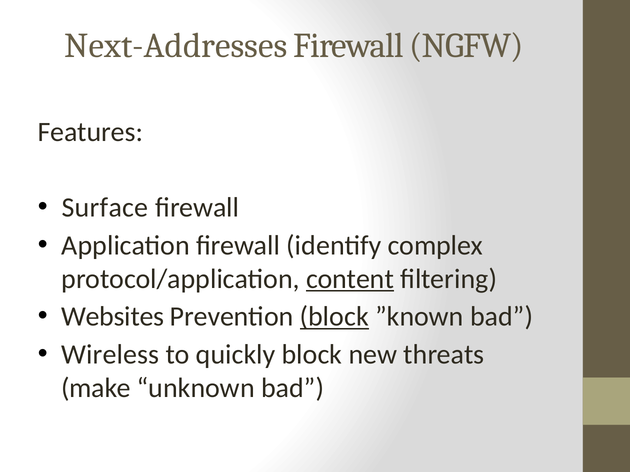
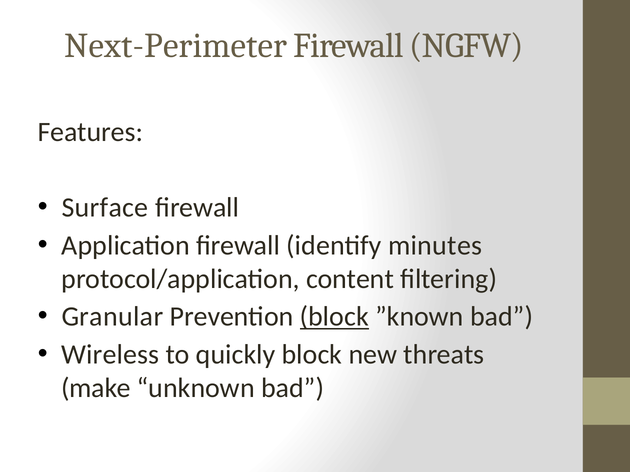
Next-Addresses: Next-Addresses -> Next-Perimeter (176, 46)
complex: complex -> minutes (435, 246)
content underline: present -> none (350, 279)
Websites: Websites -> Granular (112, 317)
